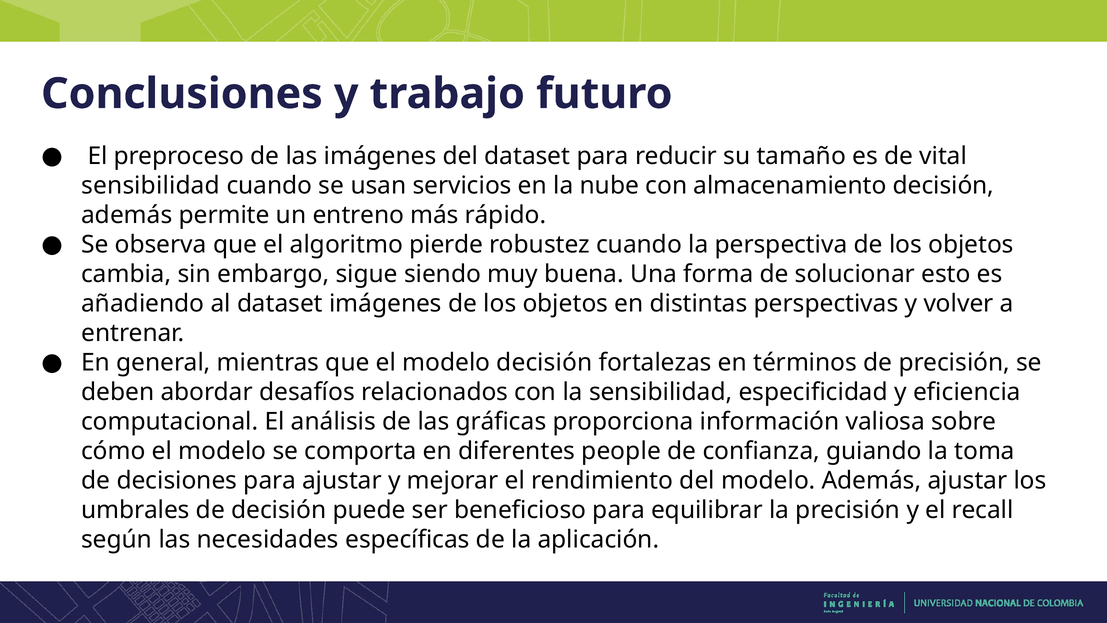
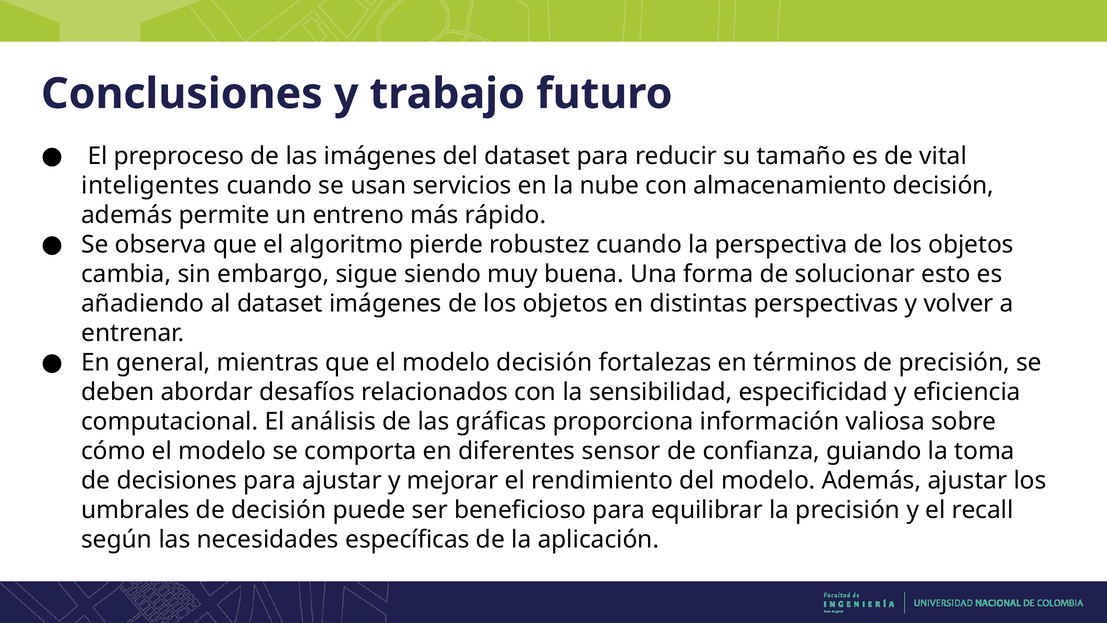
sensibilidad: sensibilidad -> inteligentes (151, 185)
people: people -> sensor (621, 451)
